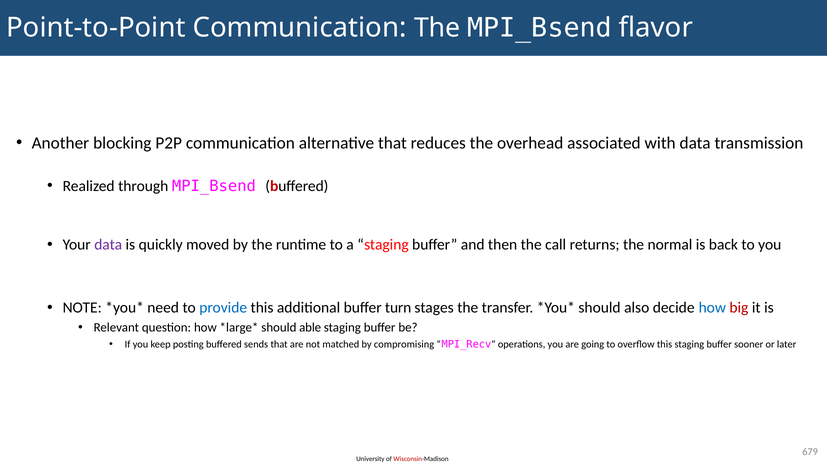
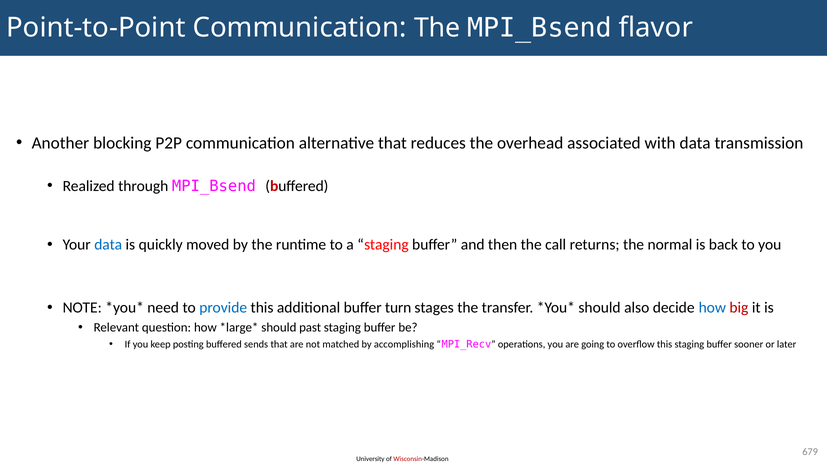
data colour: purple -> blue (108, 245)
able: able -> past (310, 328)
compromising: compromising -> accomplishing (404, 344)
